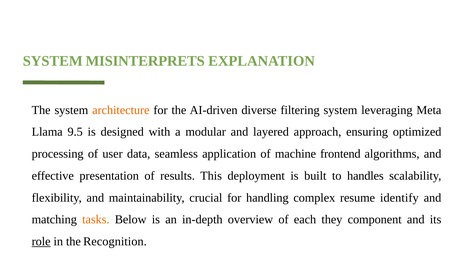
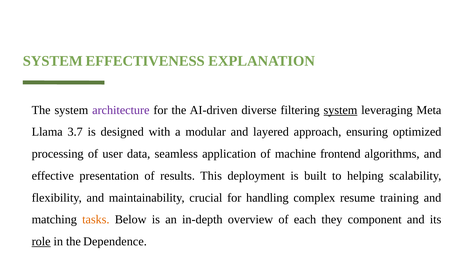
MISINTERPRETS: MISINTERPRETS -> EFFECTIVENESS (145, 61)
architecture colour: orange -> purple (121, 110)
system underline: none -> present (340, 110)
9.5: 9.5 -> 3.7 (75, 132)
handles: handles -> helping (365, 176)
identify: identify -> training (399, 197)
Recognition: Recognition -> Dependence (115, 241)
